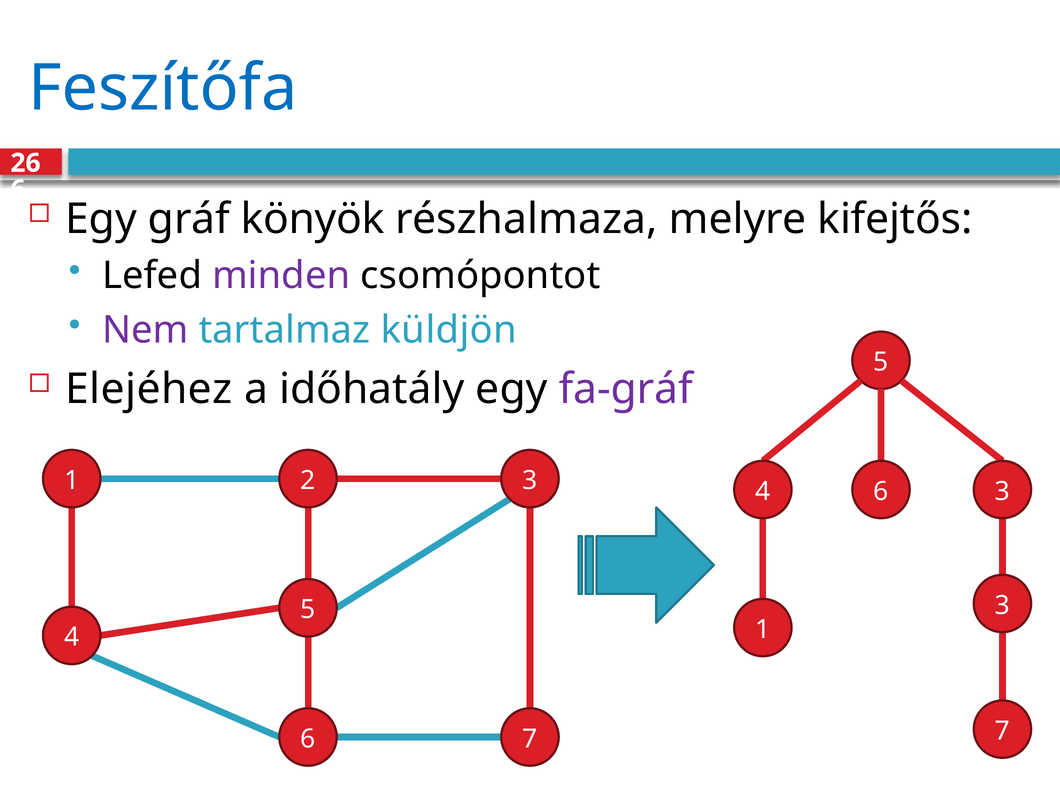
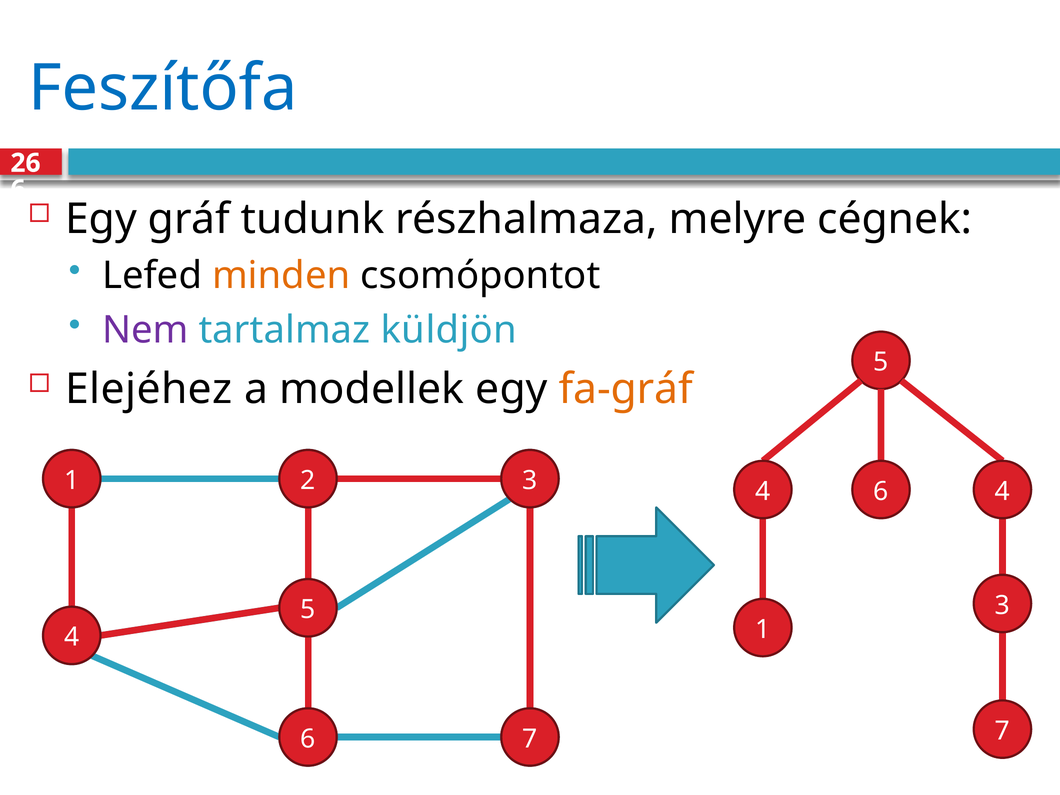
könyök: könyök -> tudunk (313, 219)
kifejtős: kifejtős -> cégnek (895, 219)
minden colour: purple -> orange (281, 276)
időhatály: időhatály -> modellek (372, 389)
fa-gráf colour: purple -> orange (626, 389)
4 3: 3 -> 4 (1002, 491)
